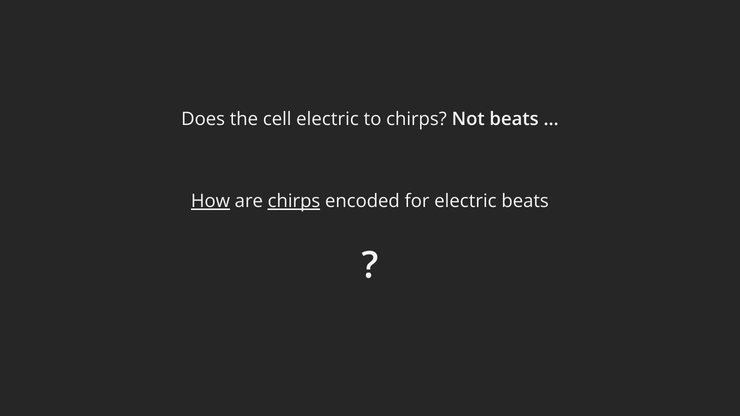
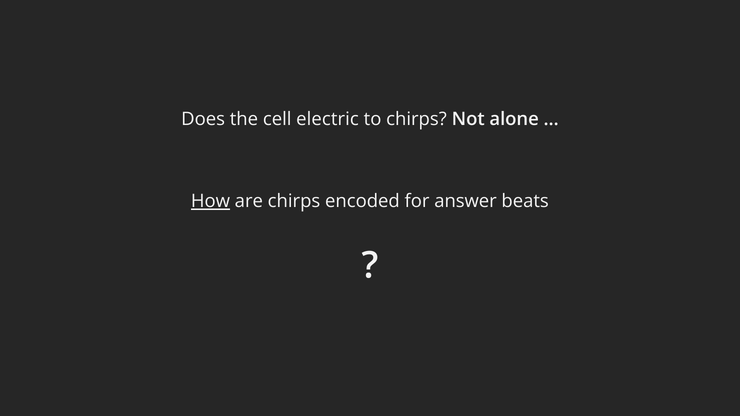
Not beats: beats -> alone (514, 119)
chirps underline: present -> none (294, 201)
for electric: electric -> answer (465, 201)
